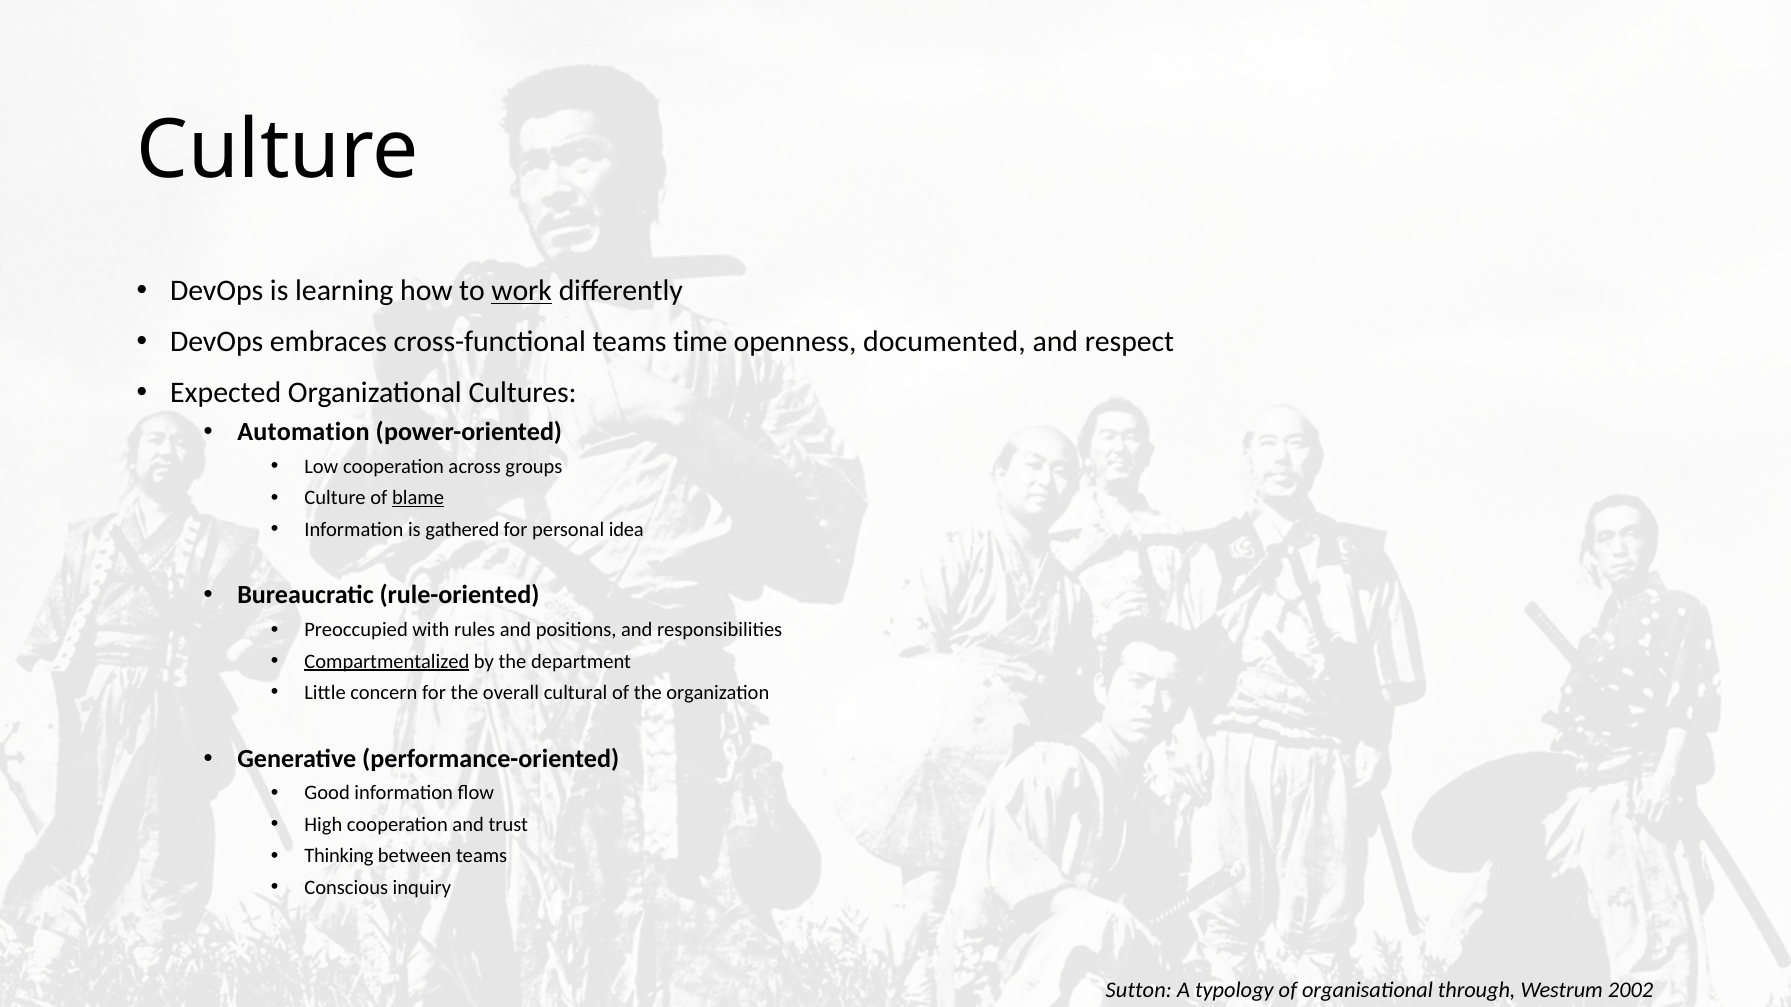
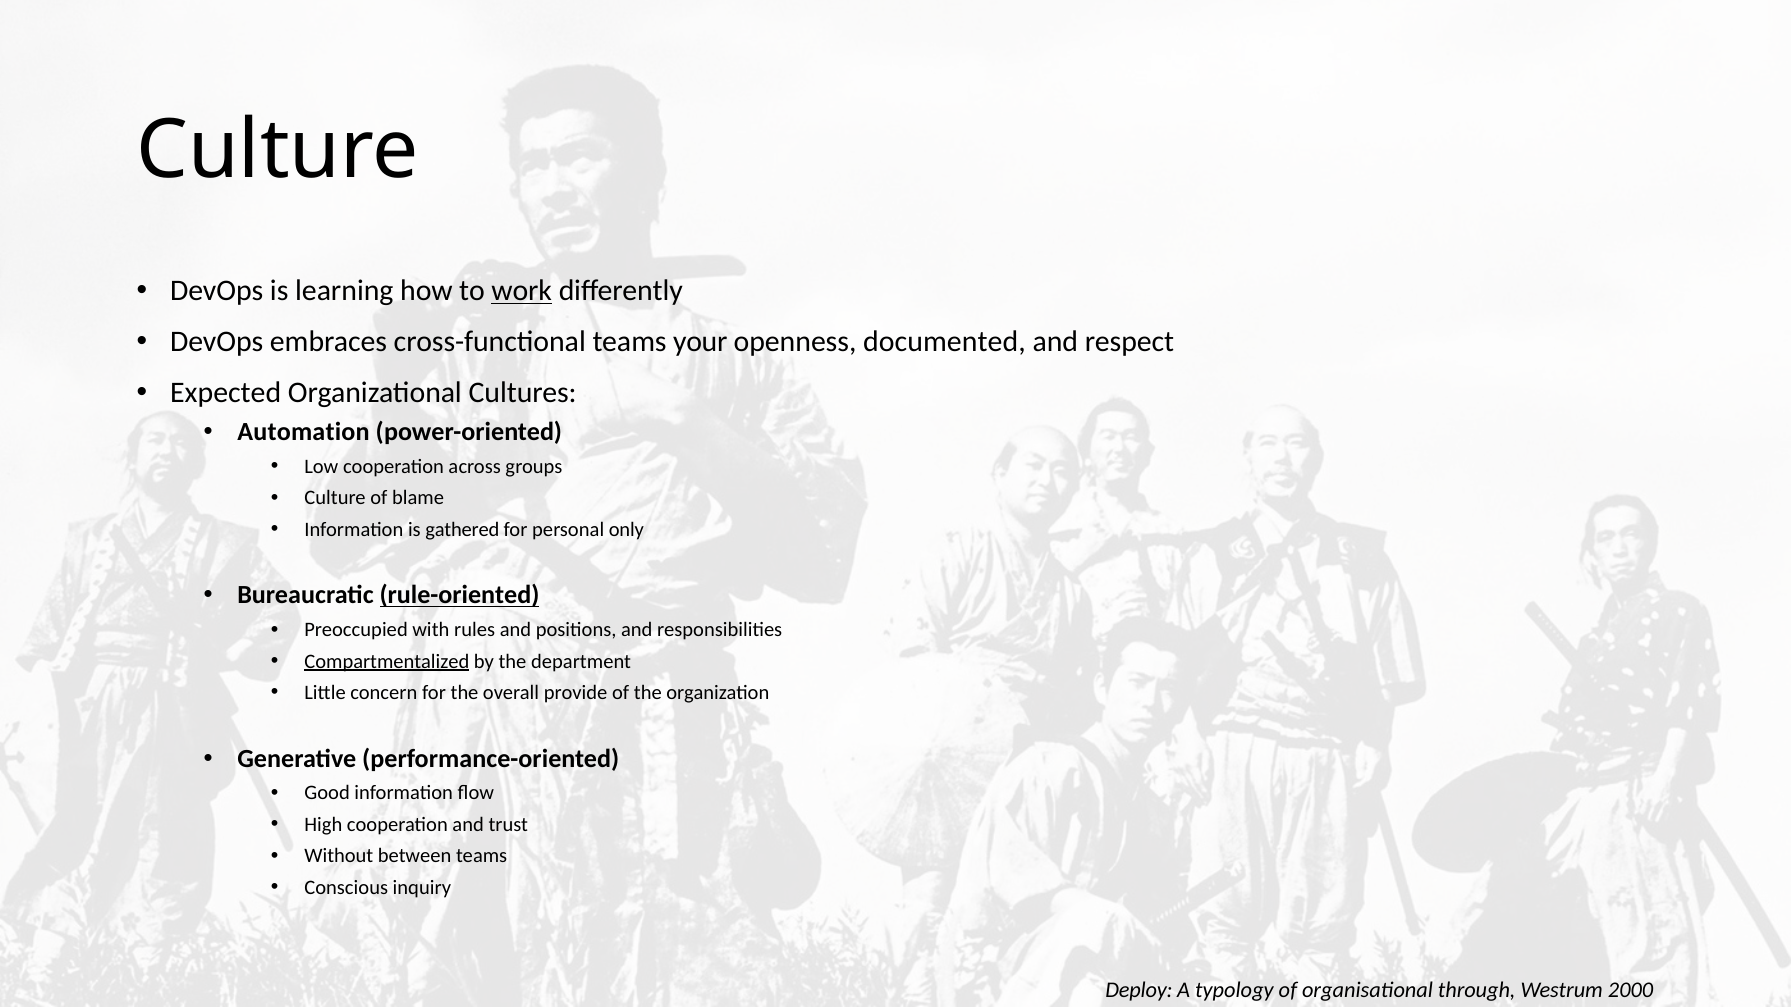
time: time -> your (700, 342)
blame underline: present -> none (418, 498)
idea: idea -> only (626, 530)
rule-oriented underline: none -> present (459, 596)
cultural: cultural -> provide (576, 693)
Thinking: Thinking -> Without (339, 856)
Sutton: Sutton -> Deploy (1139, 991)
2002: 2002 -> 2000 (1631, 991)
